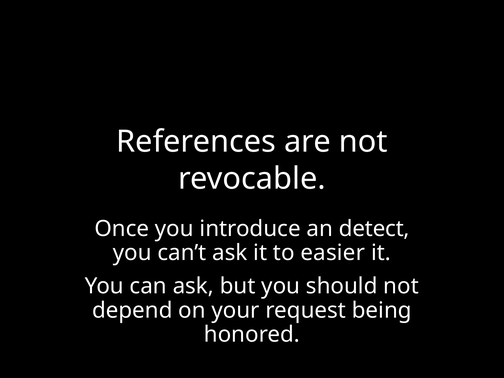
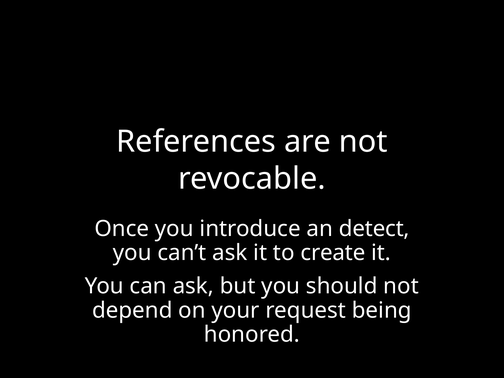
easier: easier -> create (333, 253)
